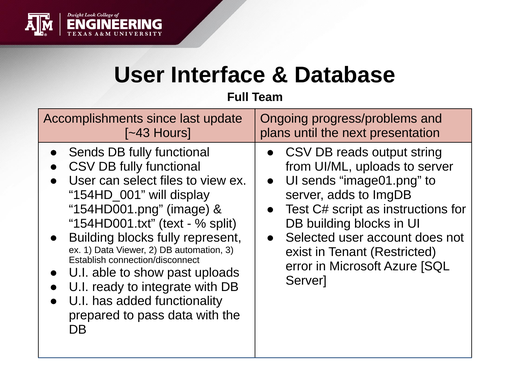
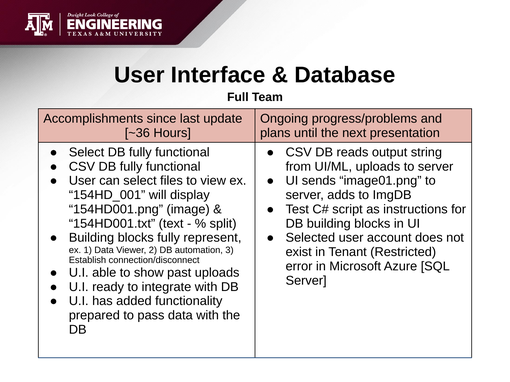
~43: ~43 -> ~36 (137, 133)
Sends: Sends -> Select (87, 152)
